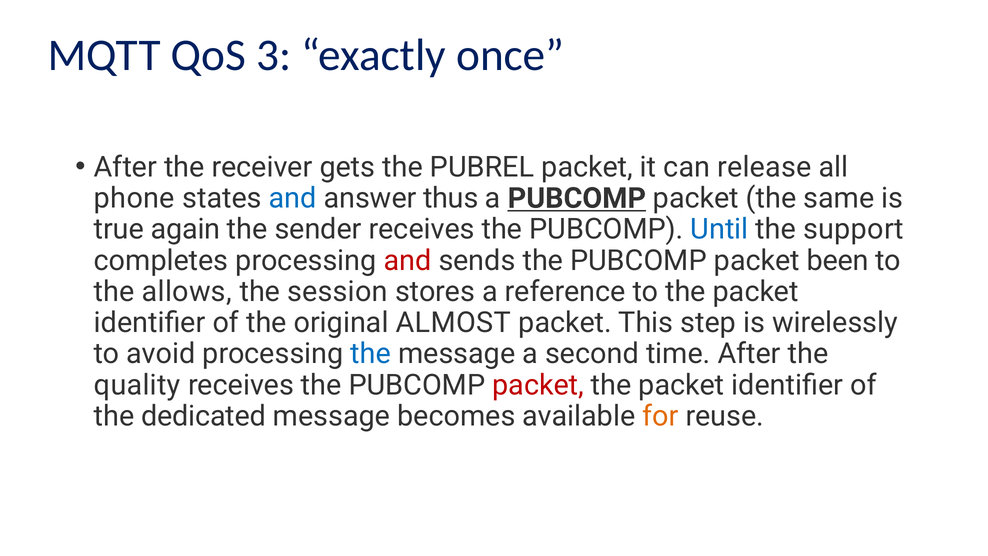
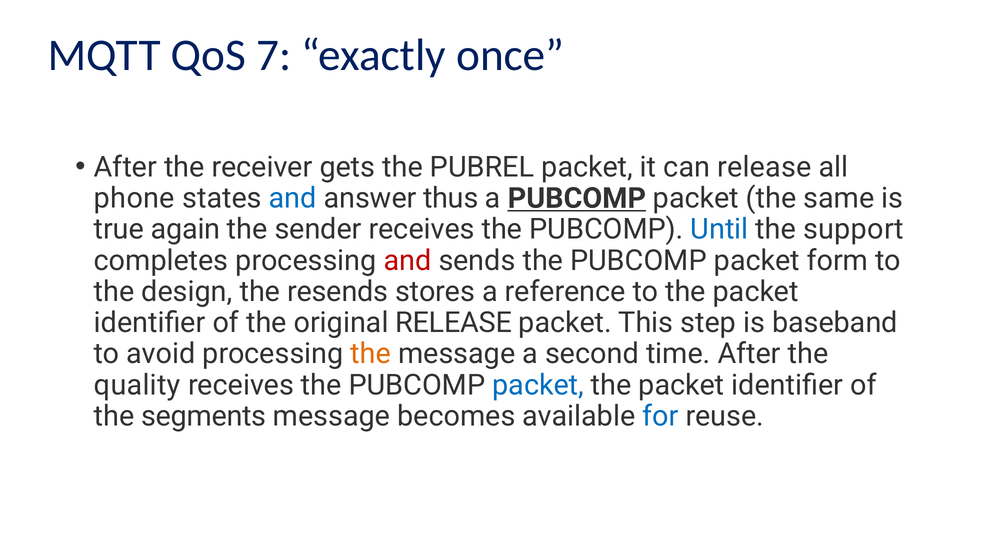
3: 3 -> 7 (274, 55)
been: been -> form (837, 260)
allows: allows -> design (187, 292)
session: session -> resends (338, 292)
original ALMOST: ALMOST -> RELEASE (454, 323)
wirelessly: wirelessly -> baseband (835, 323)
the colour: blue -> orange (371, 354)
packet colour: red -> blue (538, 385)
dedicated: dedicated -> segments (204, 416)
for colour: orange -> blue (660, 416)
